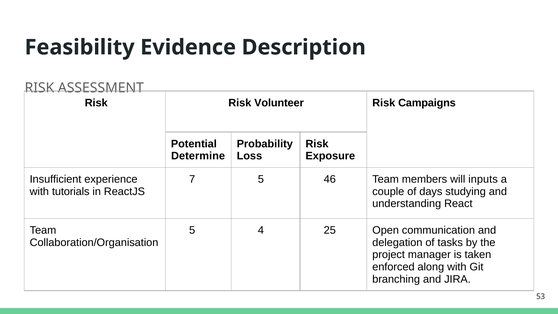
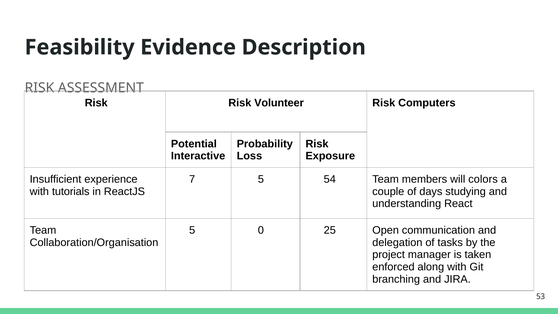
Campaigns: Campaigns -> Computers (427, 103)
Determine: Determine -> Interactive (198, 156)
46: 46 -> 54 (330, 179)
inputs: inputs -> colors (483, 179)
4: 4 -> 0 (261, 230)
